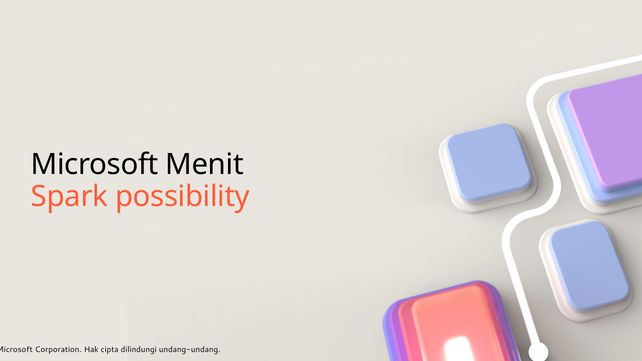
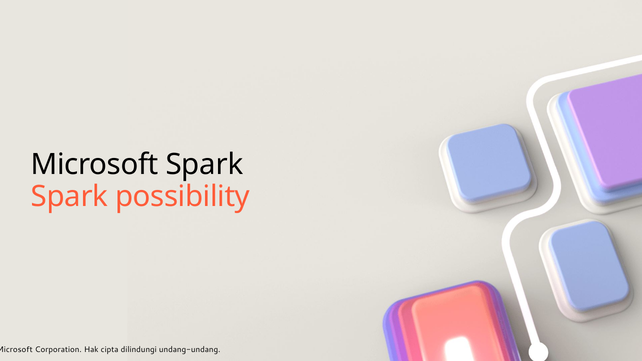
Microsoft Menit: Menit -> Spark (204, 165)
